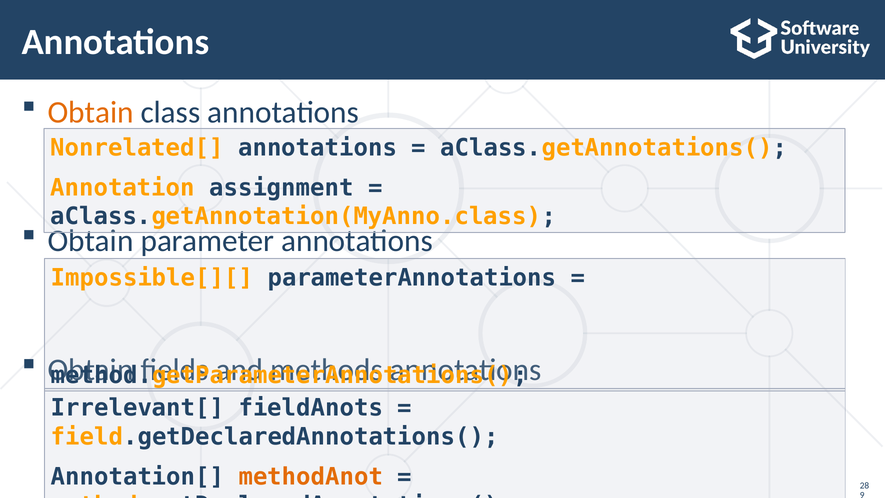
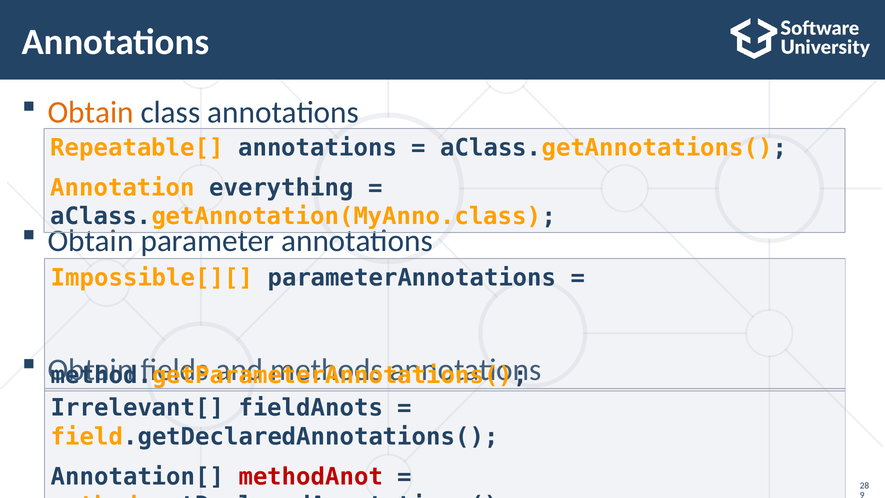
Nonrelated[: Nonrelated[ -> Repeatable[ (137, 148)
assignment: assignment -> everything (281, 188)
methodAnot colour: orange -> red (311, 476)
